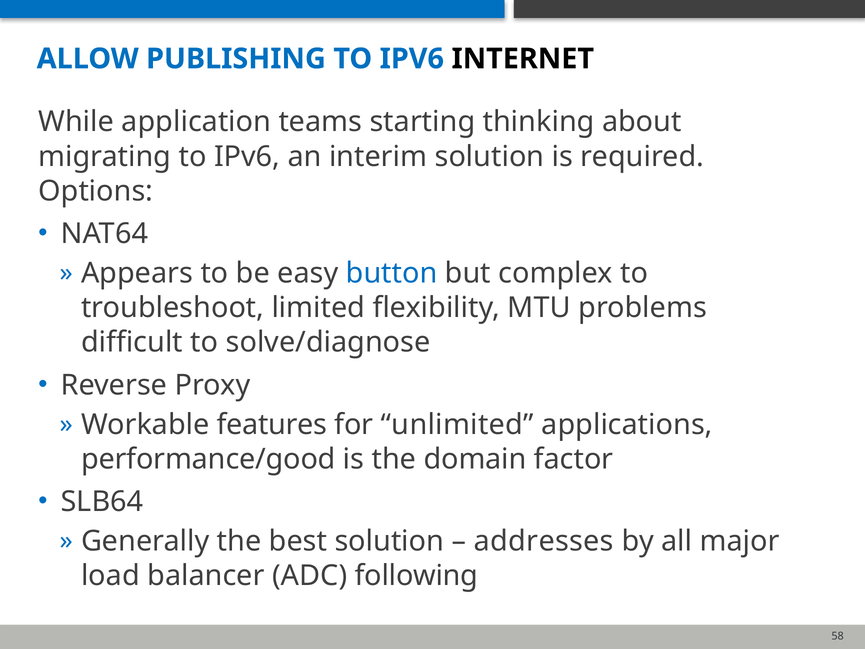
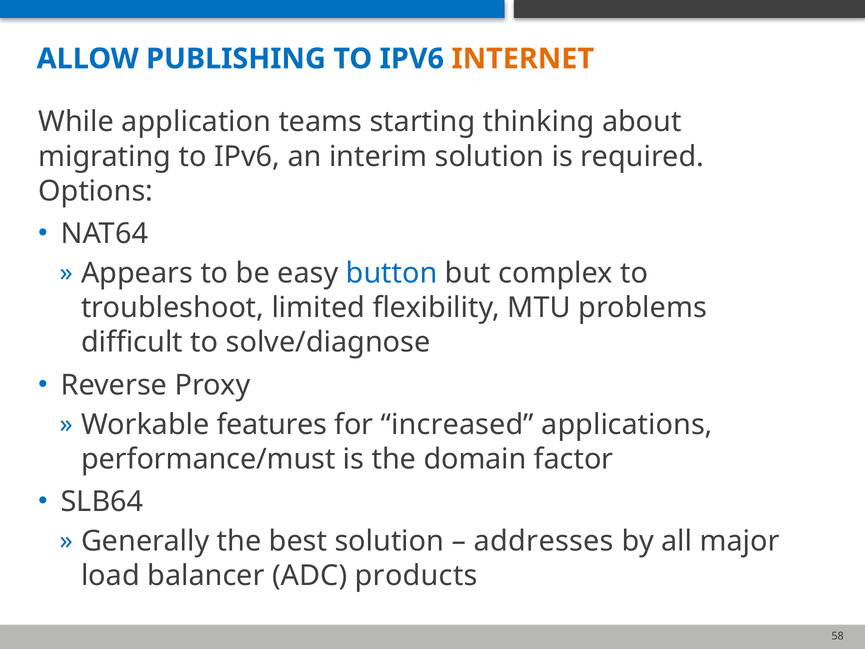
INTERNET colour: black -> orange (523, 59)
unlimited: unlimited -> increased (457, 424)
performance/good: performance/good -> performance/must (208, 459)
following: following -> products (416, 576)
